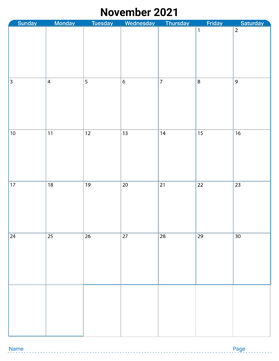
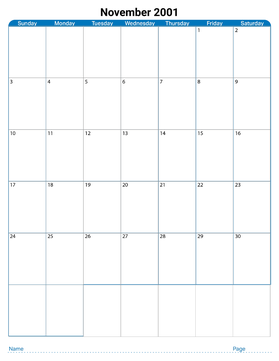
2021: 2021 -> 2001 (166, 12)
